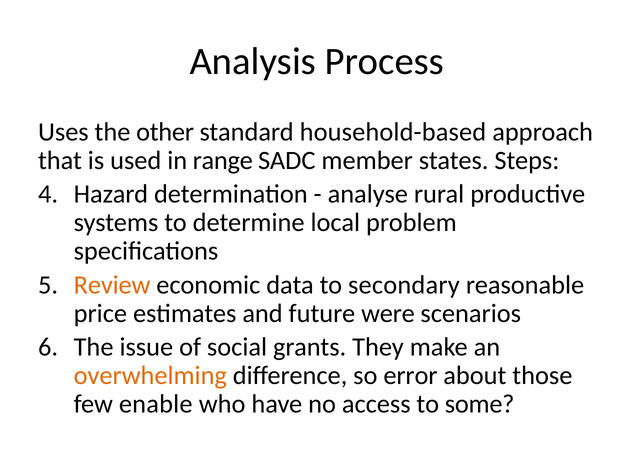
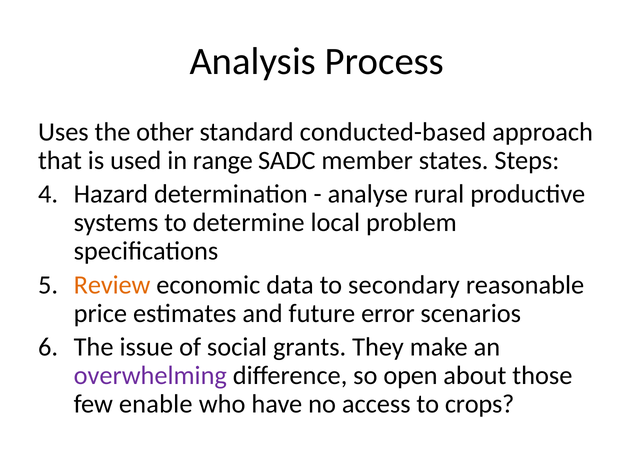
household-based: household-based -> conducted-based (393, 132)
were: were -> error (388, 313)
overwhelming colour: orange -> purple (150, 375)
error: error -> open (411, 375)
some: some -> crops (480, 404)
